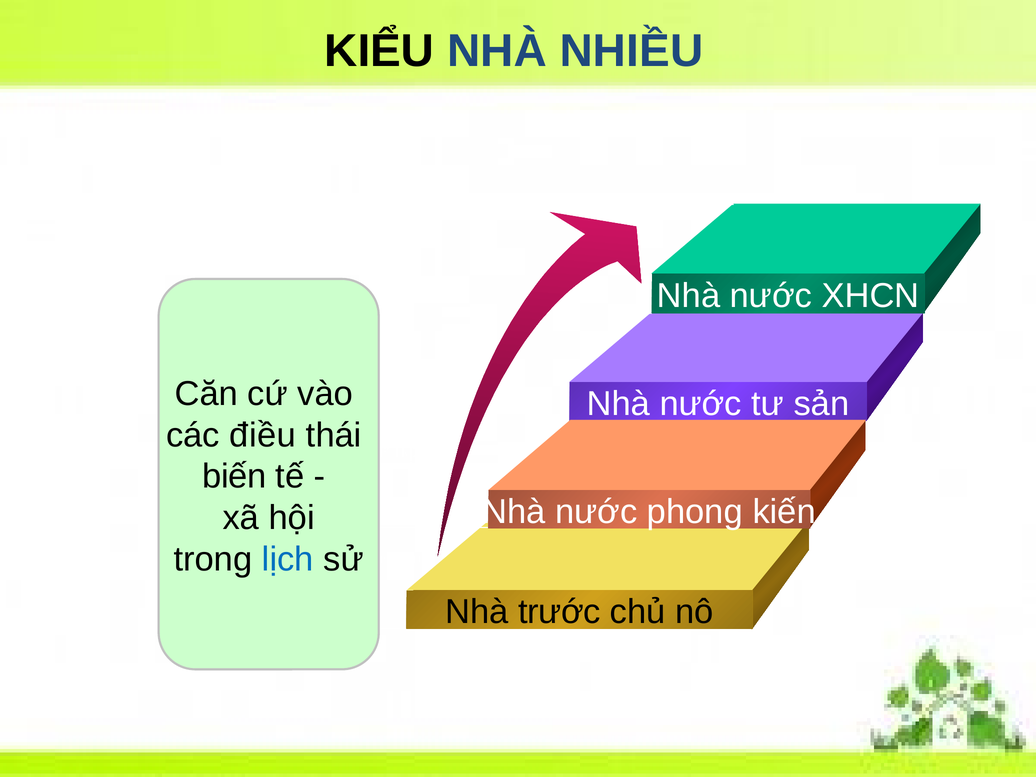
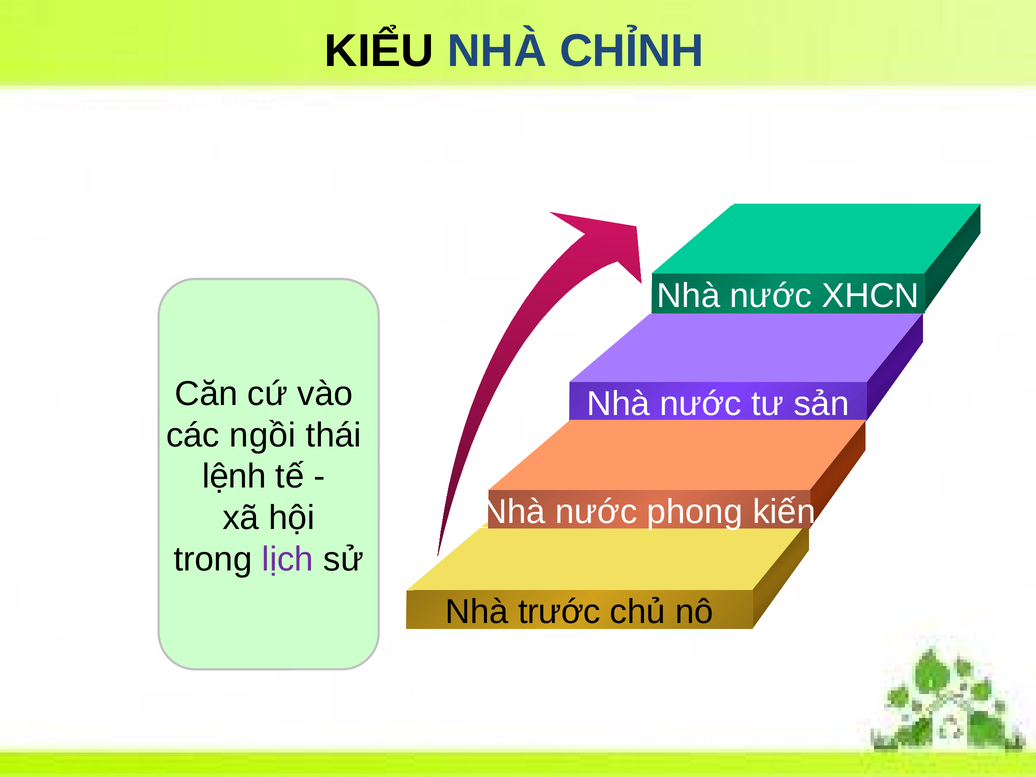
NHIỀU: NHIỀU -> CHỈNH (632, 51)
điều: điều -> ngồi (263, 435)
biến: biến -> lệnh (234, 477)
lịch colour: blue -> purple (288, 559)
